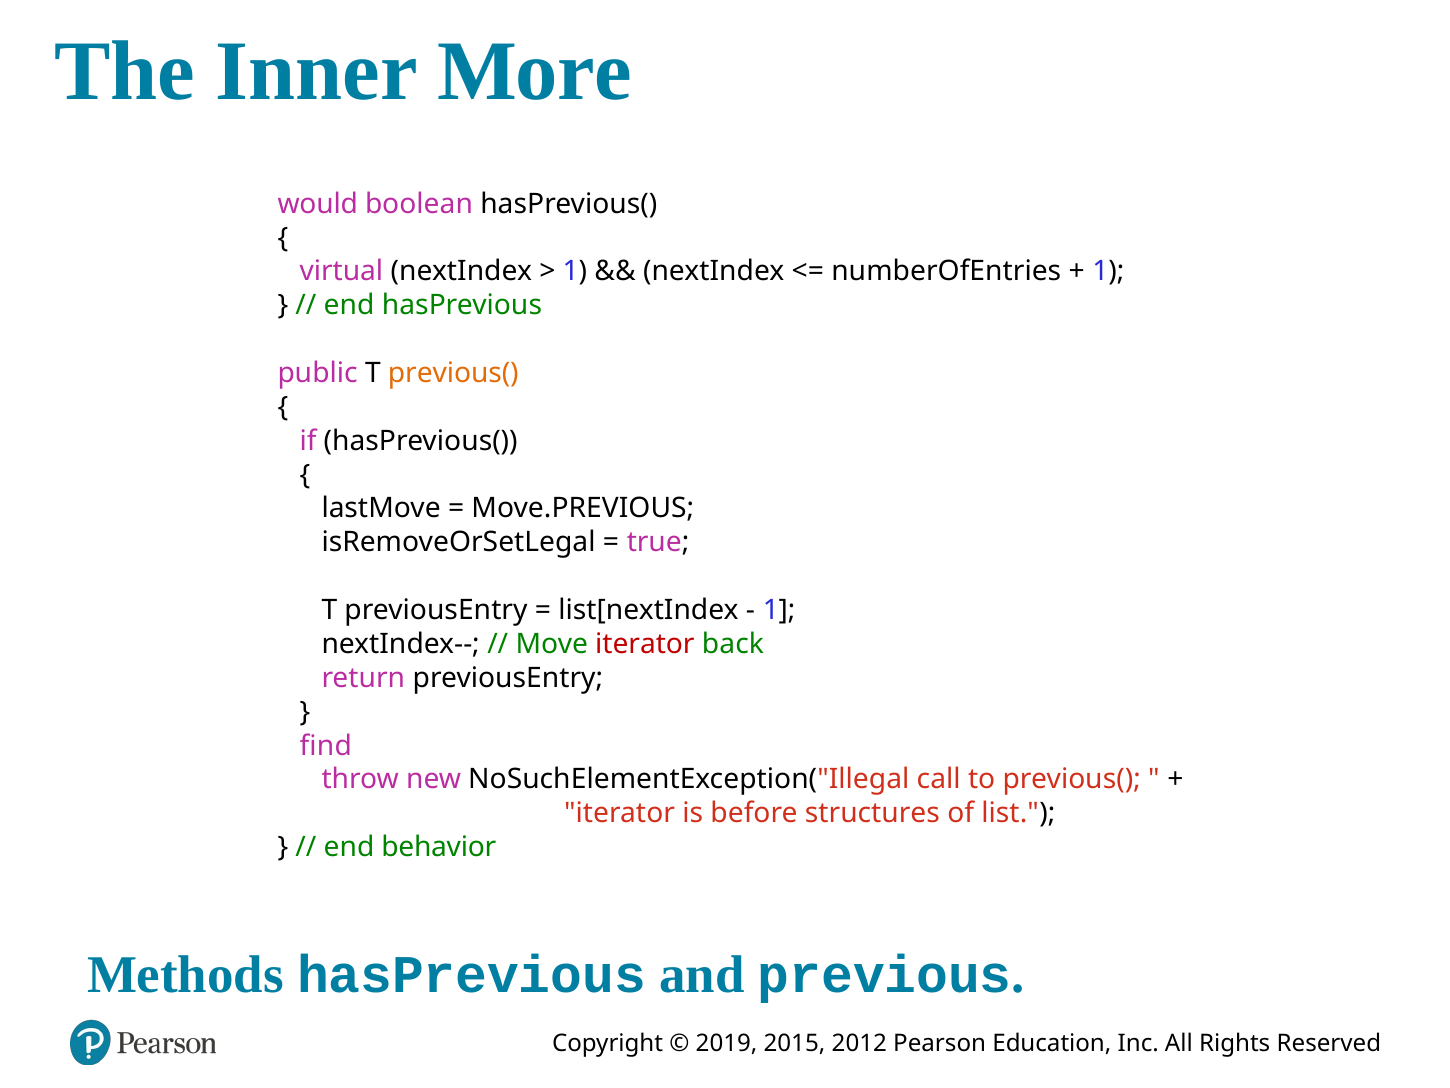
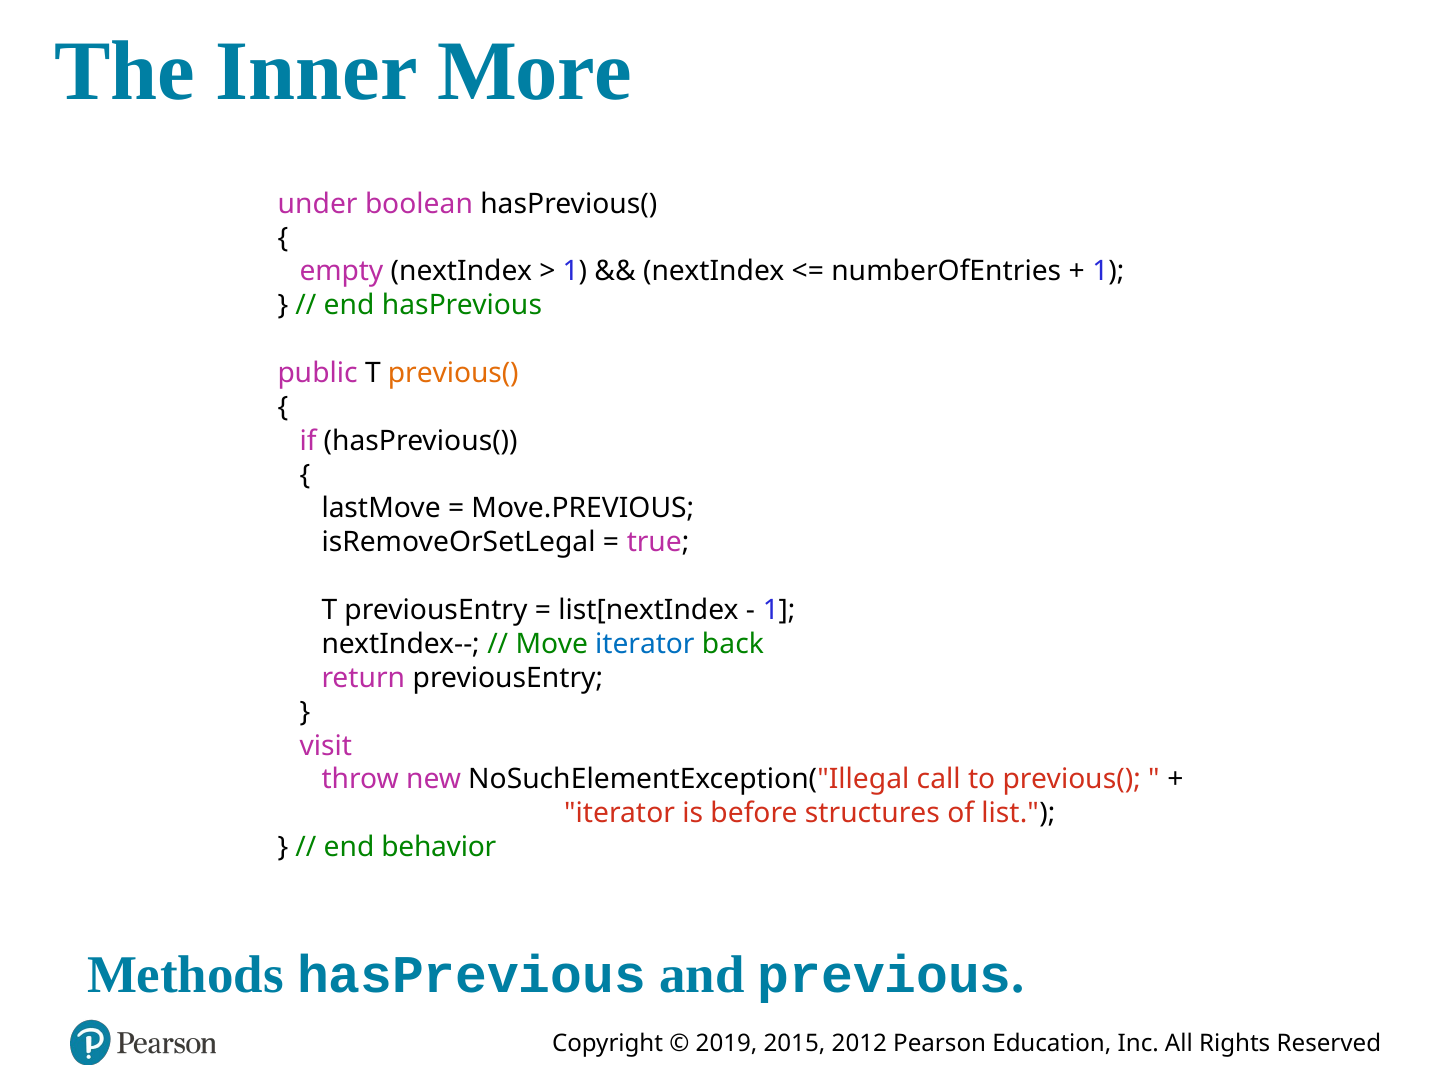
would: would -> under (318, 204)
virtual: virtual -> empty (341, 271)
iterator colour: red -> blue (645, 644)
find: find -> visit (326, 745)
